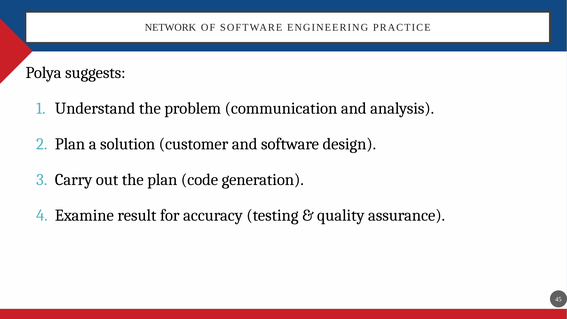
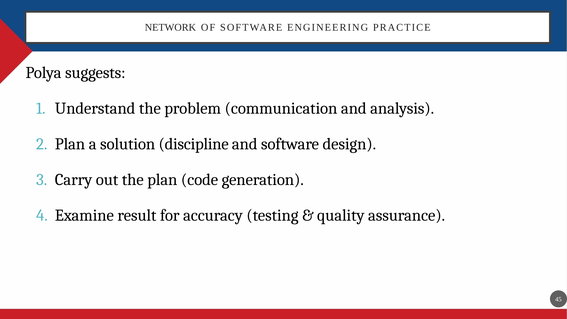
customer: customer -> discipline (194, 144)
